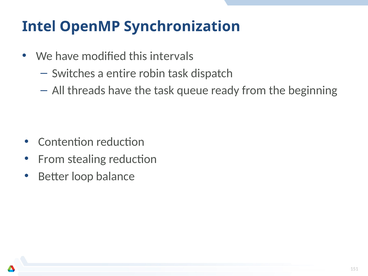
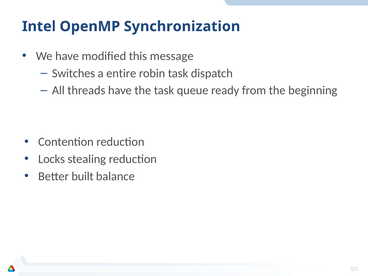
intervals: intervals -> message (172, 56)
From: From -> Locks (52, 159)
loop: loop -> built (83, 176)
